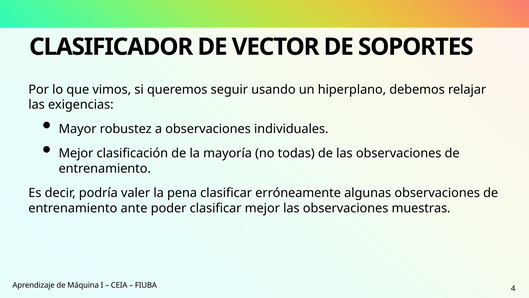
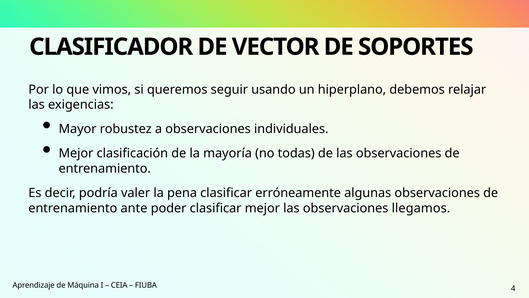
muestras: muestras -> llegamos (421, 208)
